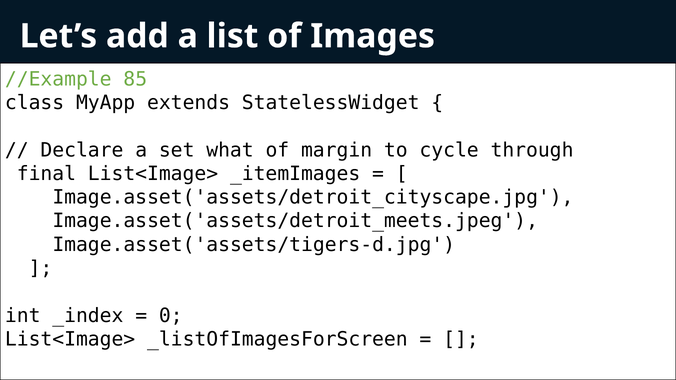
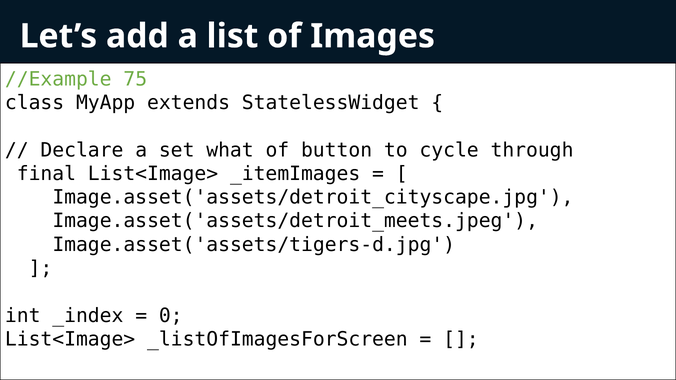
85: 85 -> 75 (135, 79)
margin: margin -> button (337, 150)
